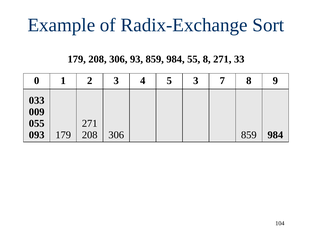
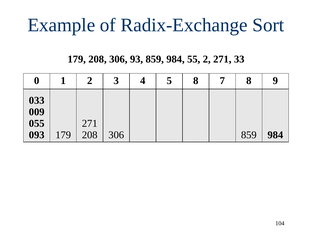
55 8: 8 -> 2 (207, 59)
5 3: 3 -> 8 (196, 81)
